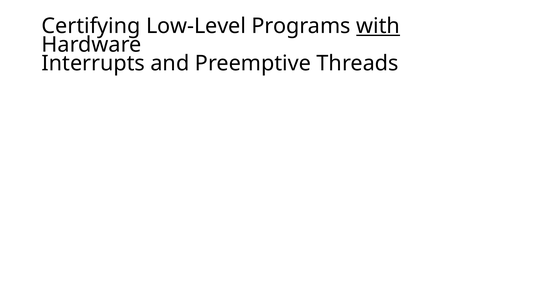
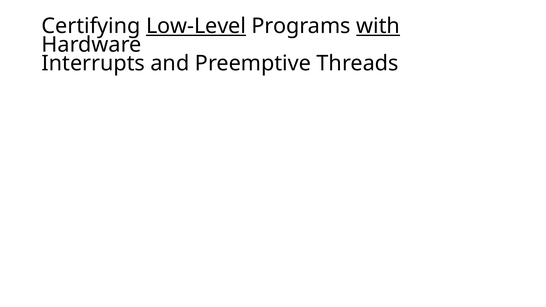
Low-Level underline: none -> present (196, 26)
